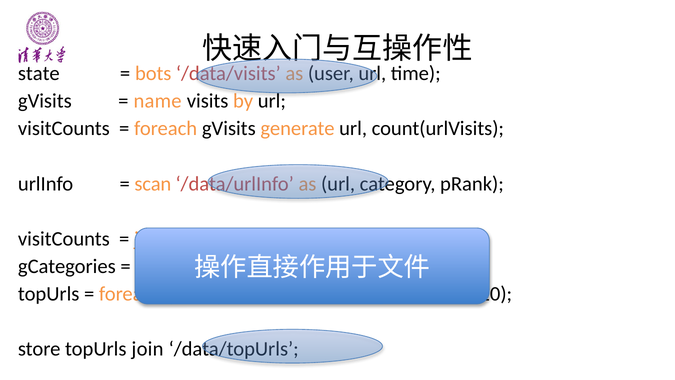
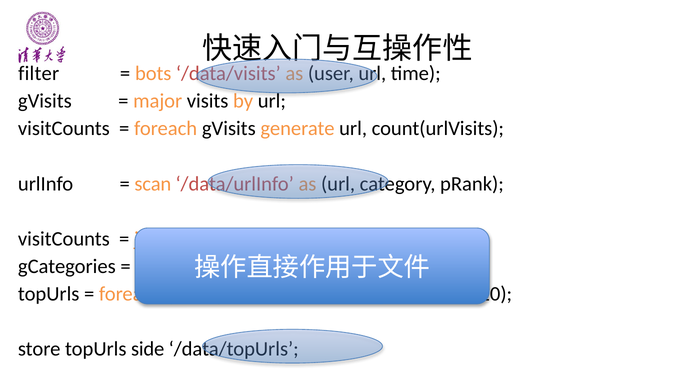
state: state -> filter (39, 73)
name: name -> major (158, 101)
topUrls join: join -> side (148, 349)
